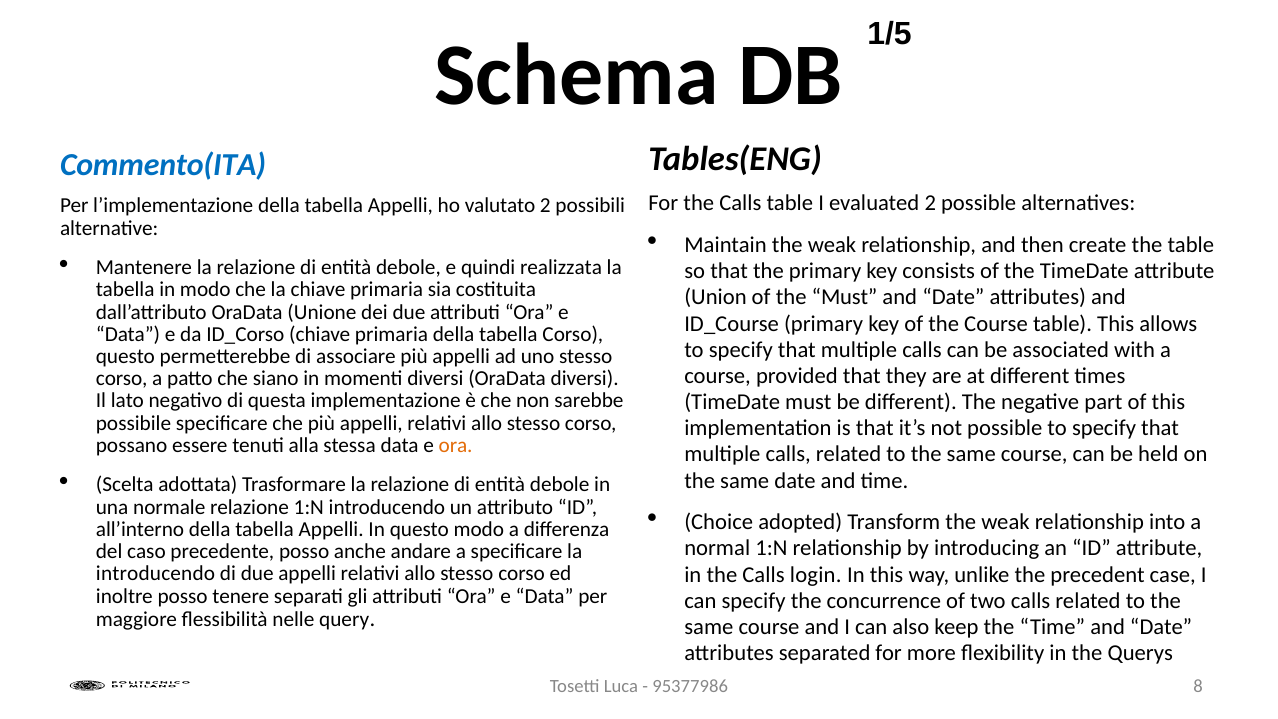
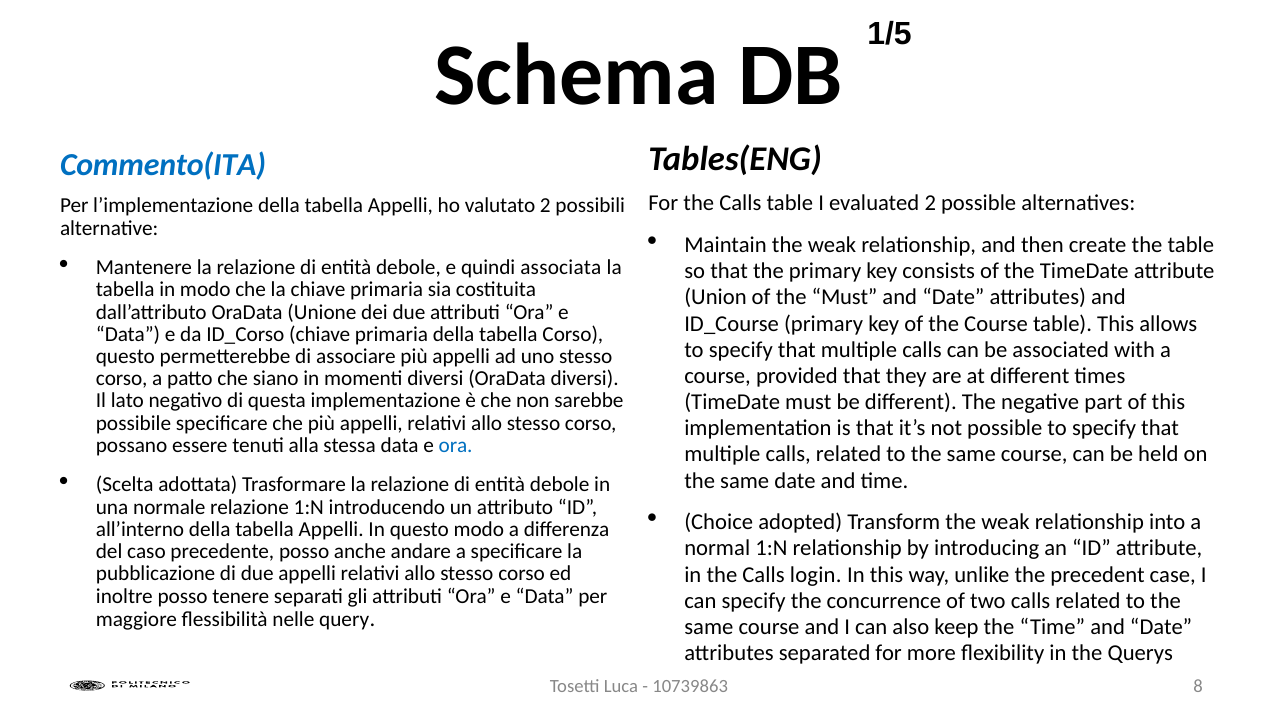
realizzata: realizzata -> associata (561, 268)
ora colour: orange -> blue (456, 445)
introducendo: introducendo -> pubblicazione (156, 574)
95377986: 95377986 -> 10739863 (690, 687)
